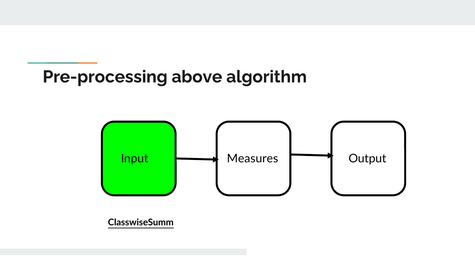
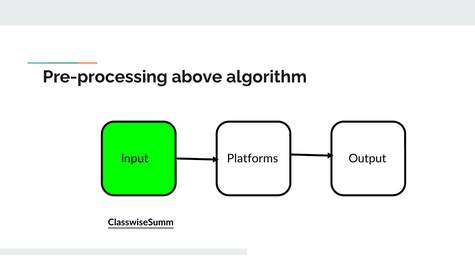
Measures: Measures -> Platforms (253, 159)
